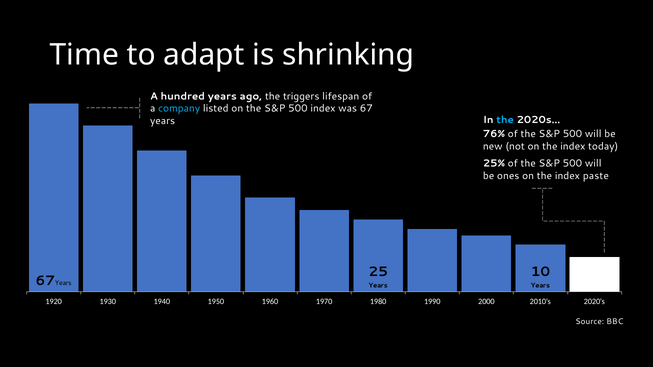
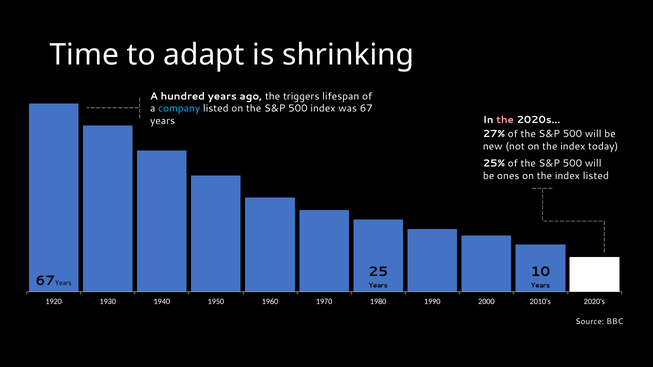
the colour: light blue -> pink (505, 120)
76%: 76% -> 27% (494, 134)
index paste: paste -> listed (596, 176)
